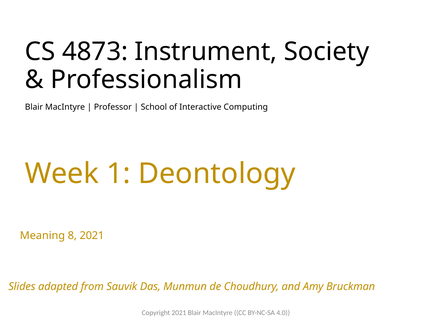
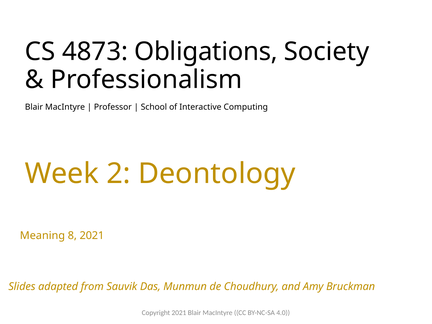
Instrument: Instrument -> Obligations (206, 52)
1: 1 -> 2 (118, 174)
